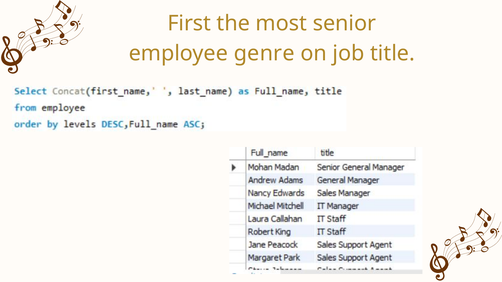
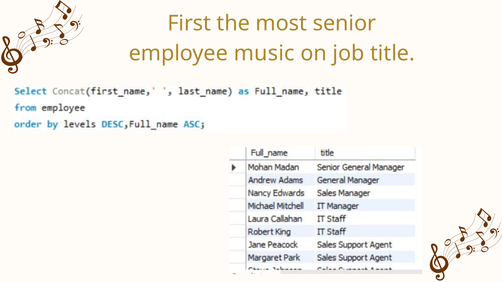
genre: genre -> music (264, 54)
